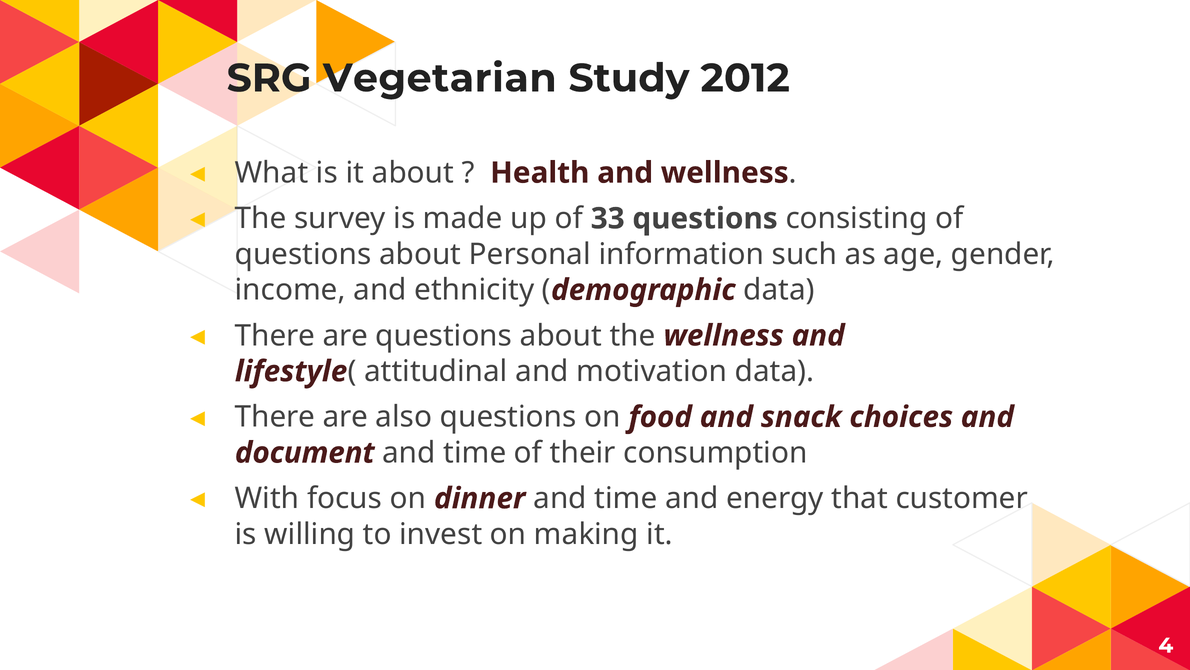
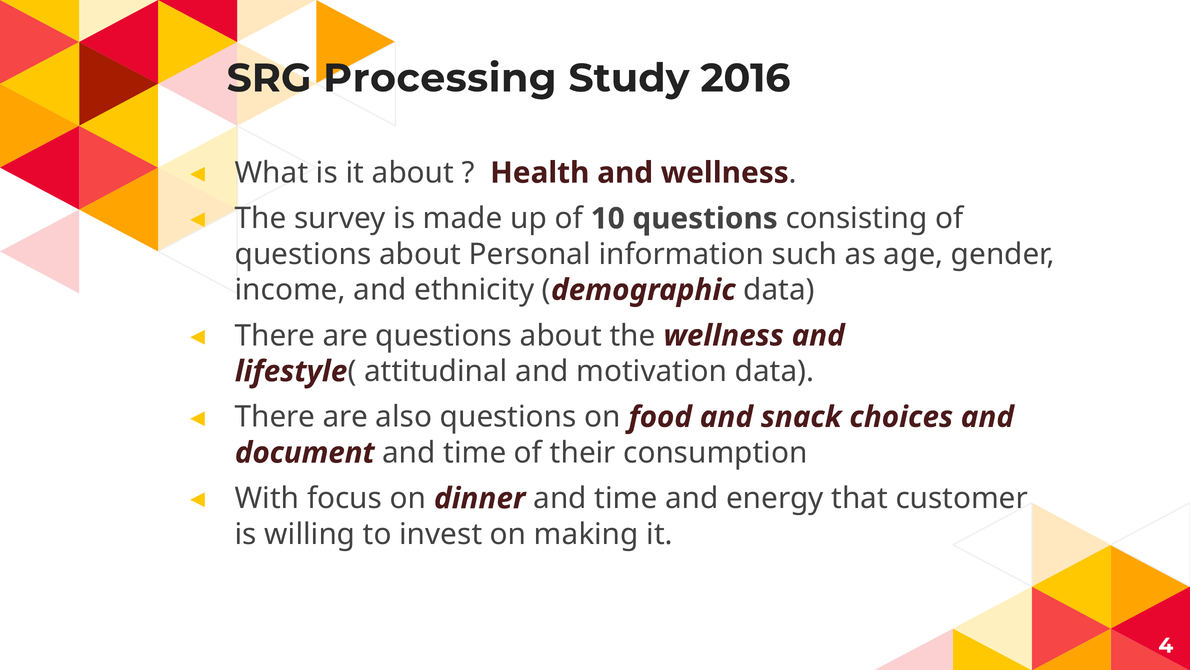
Vegetarian: Vegetarian -> Processing (440, 78)
2012: 2012 -> 2016 (745, 78)
33: 33 -> 10 (608, 218)
